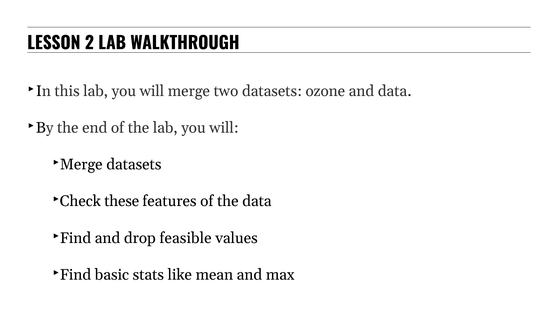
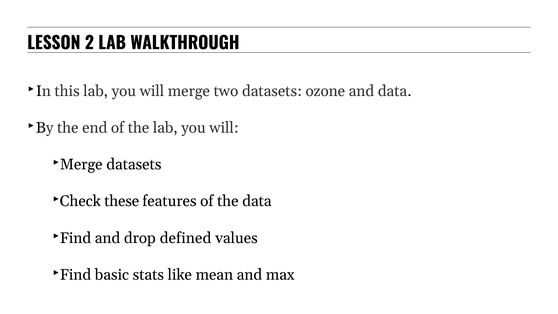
feasible: feasible -> defined (186, 237)
